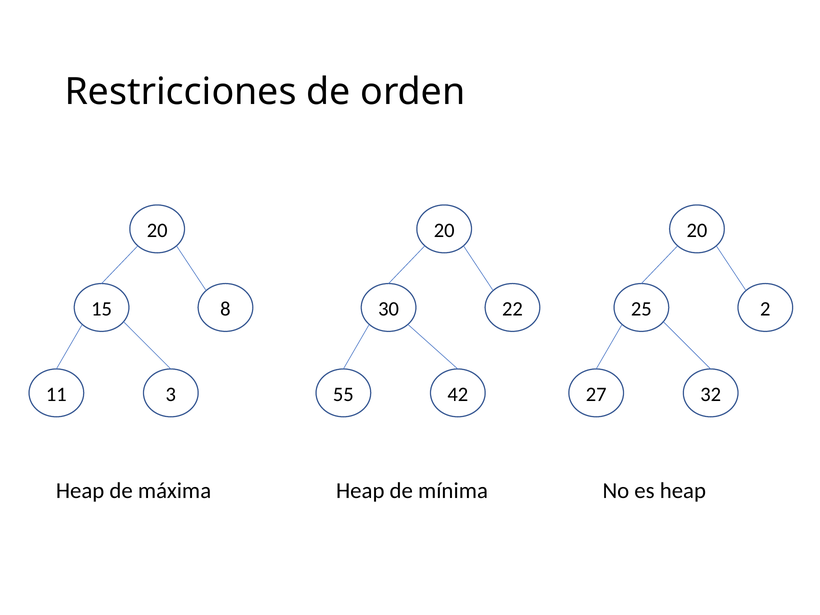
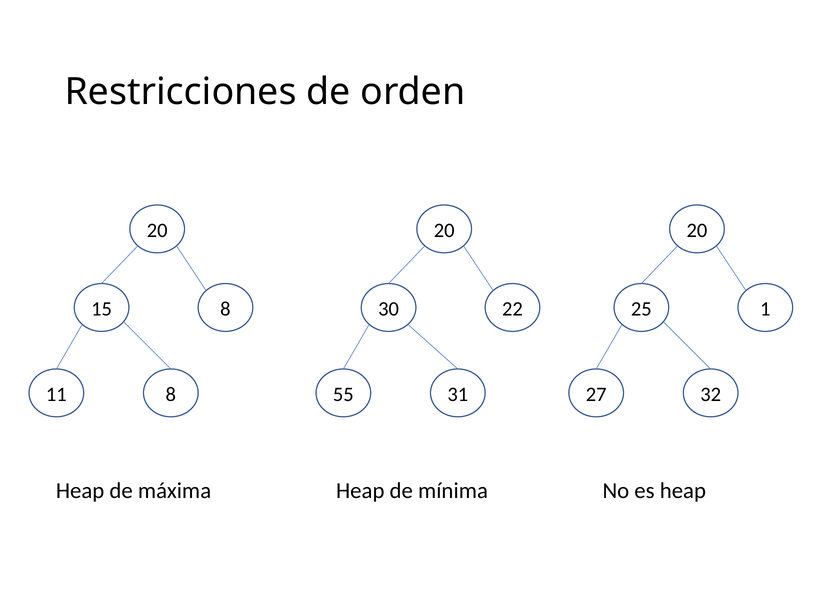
2: 2 -> 1 (765, 309)
11 3: 3 -> 8 (171, 394)
42: 42 -> 31 (458, 394)
